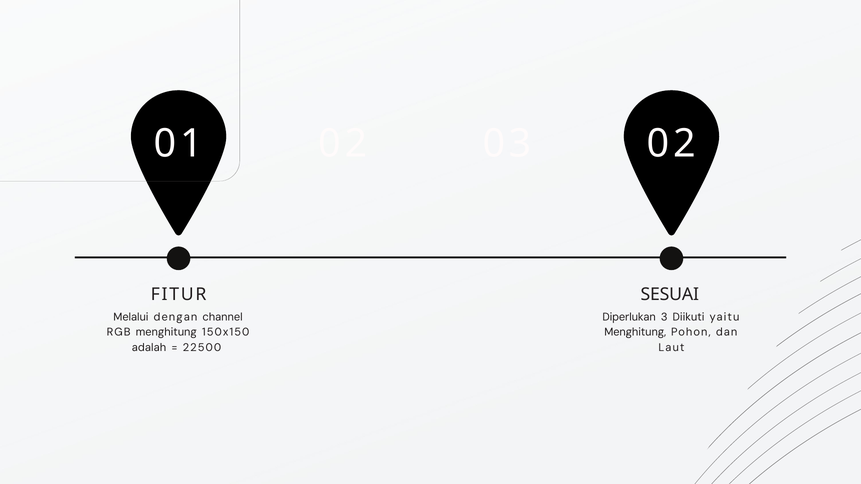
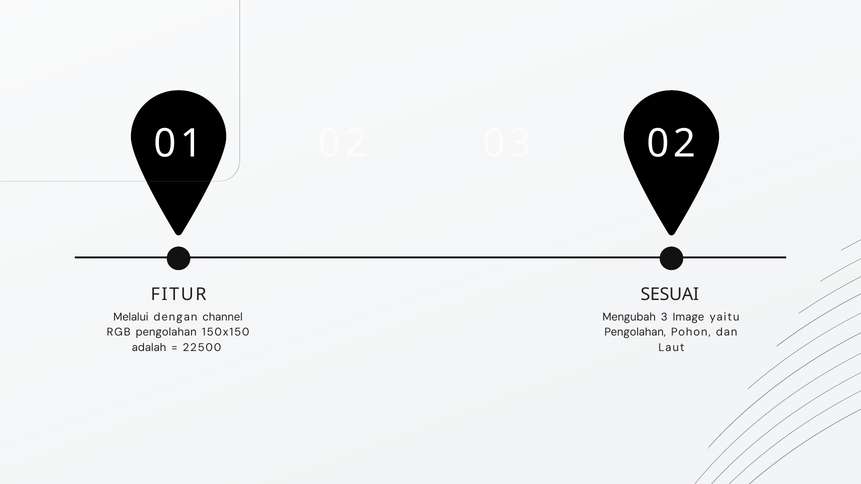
Diperlukan: Diperlukan -> Mengubah (629, 317)
Diikuti: Diikuti -> Image (688, 317)
RGB menghitung: menghitung -> pengolahan (166, 332)
Menghitung: Menghitung -> Pengolahan (635, 332)
